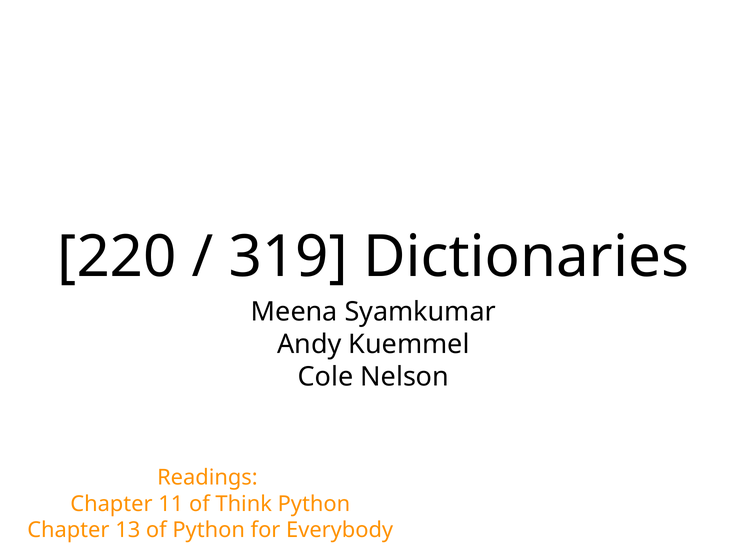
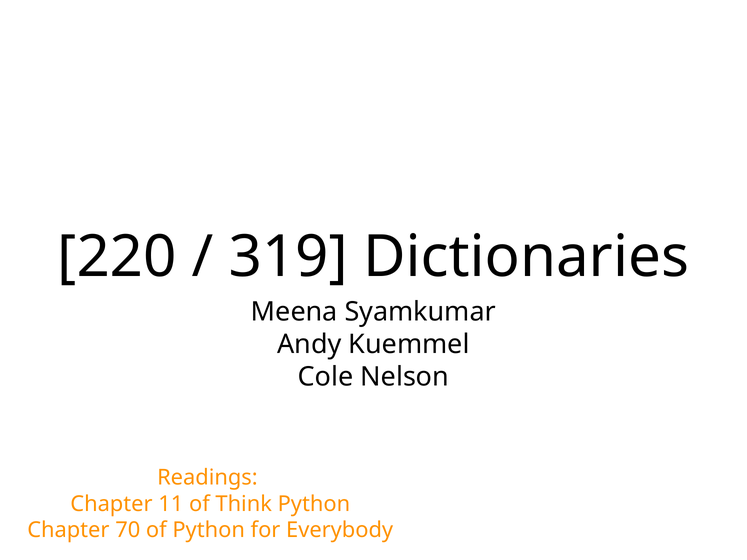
13: 13 -> 70 (128, 530)
